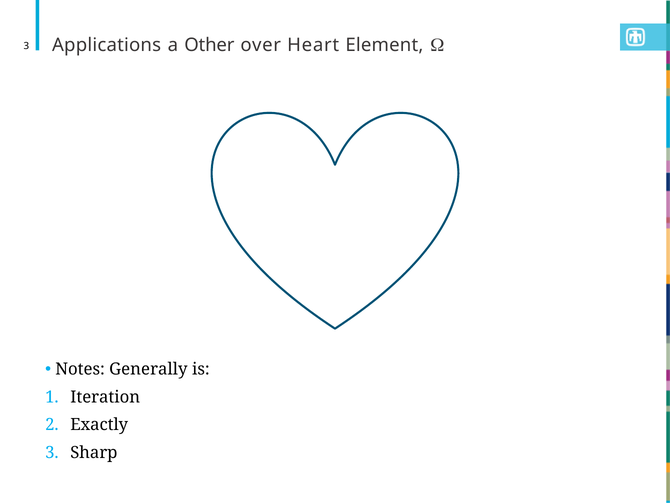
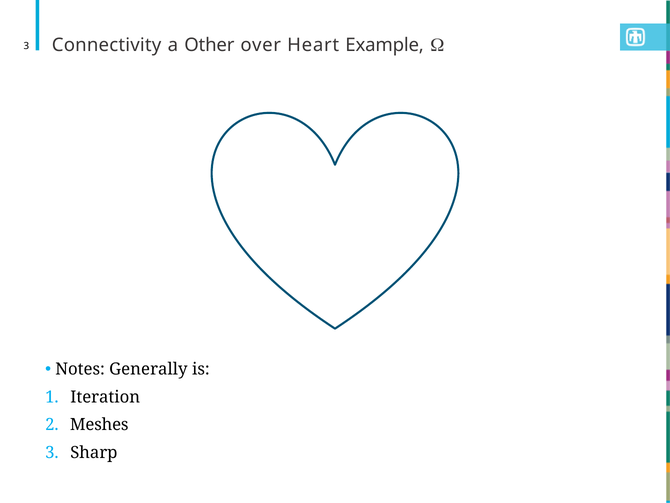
Applications: Applications -> Connectivity (107, 45)
Element: Element -> Example (385, 45)
Exactly: Exactly -> Meshes (99, 425)
